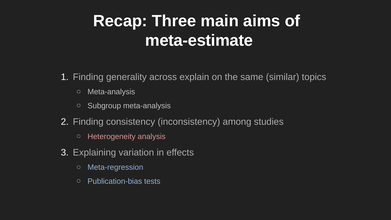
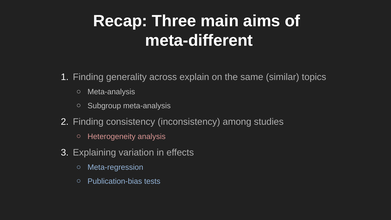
meta-estimate: meta-estimate -> meta-different (199, 41)
